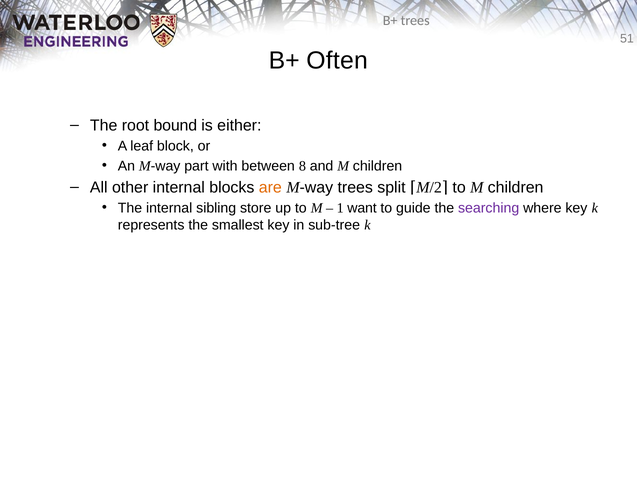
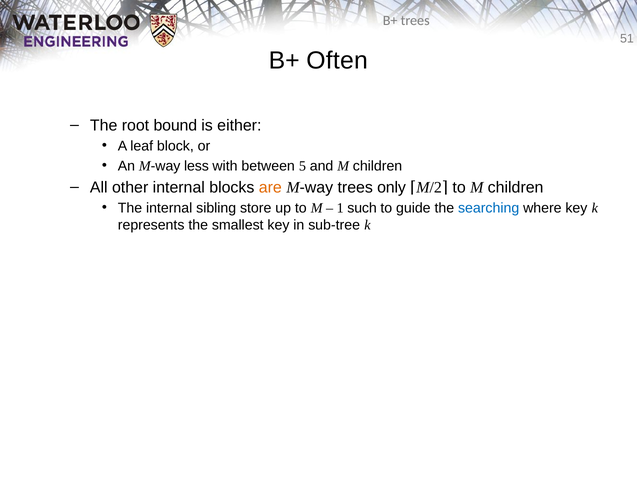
part: part -> less (196, 166)
8: 8 -> 5 (302, 166)
split: split -> only (392, 187)
want: want -> such (362, 208)
searching colour: purple -> blue (489, 208)
